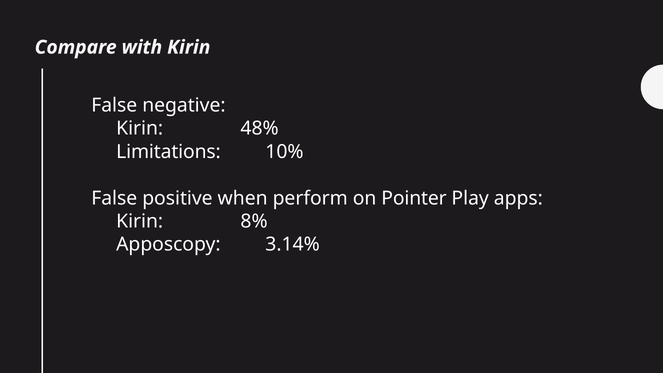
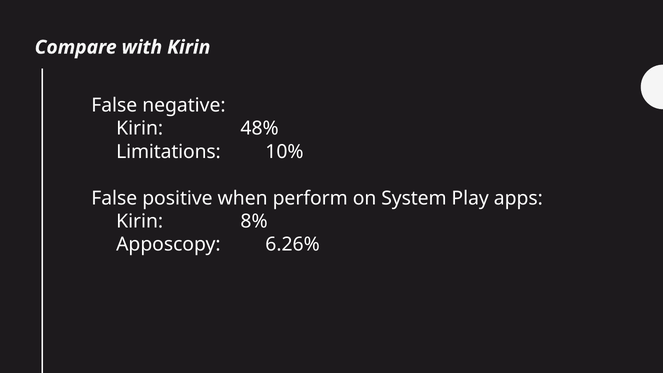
Pointer: Pointer -> System (414, 198)
3.14%: 3.14% -> 6.26% (293, 245)
